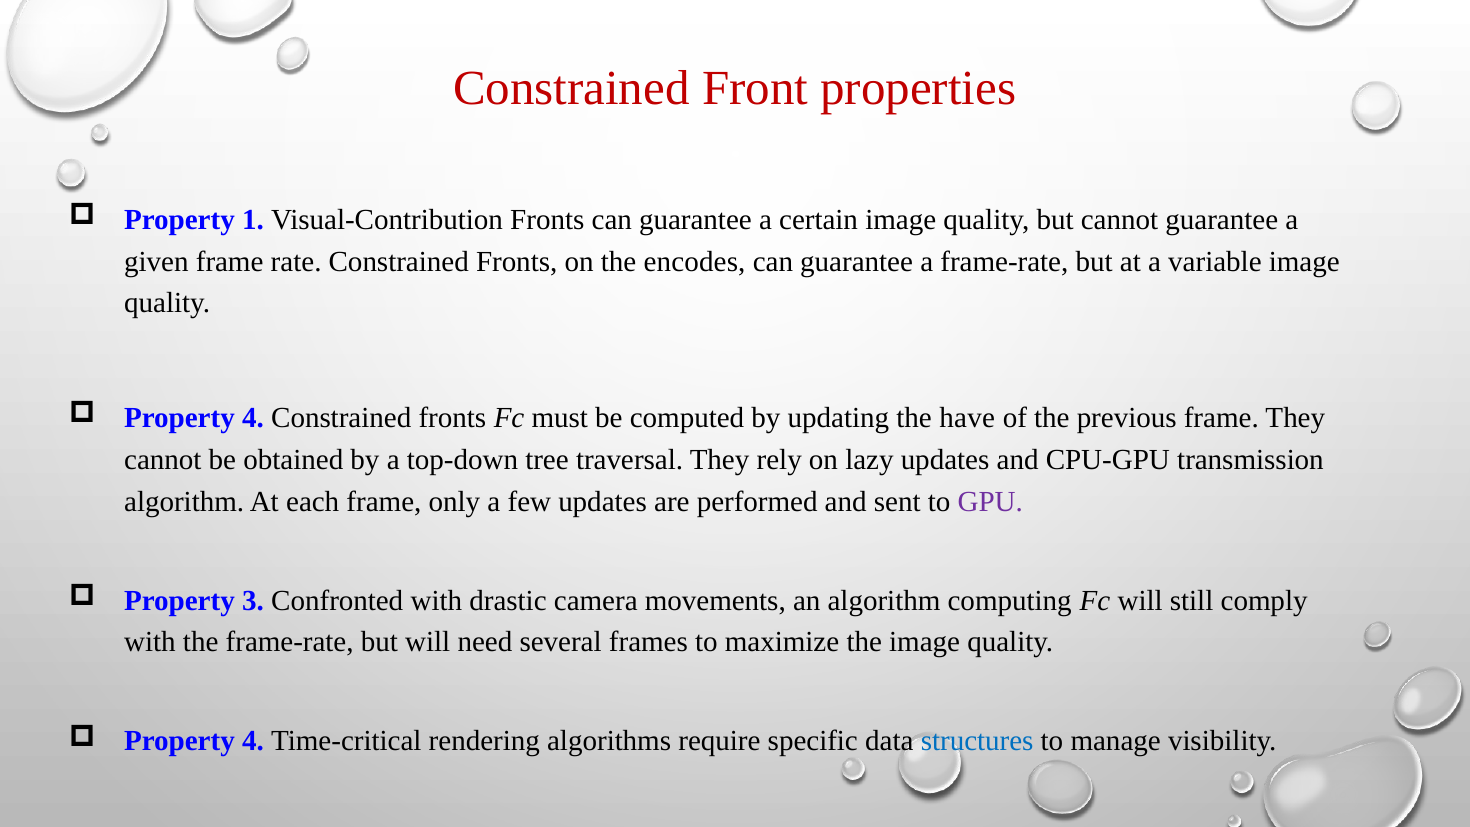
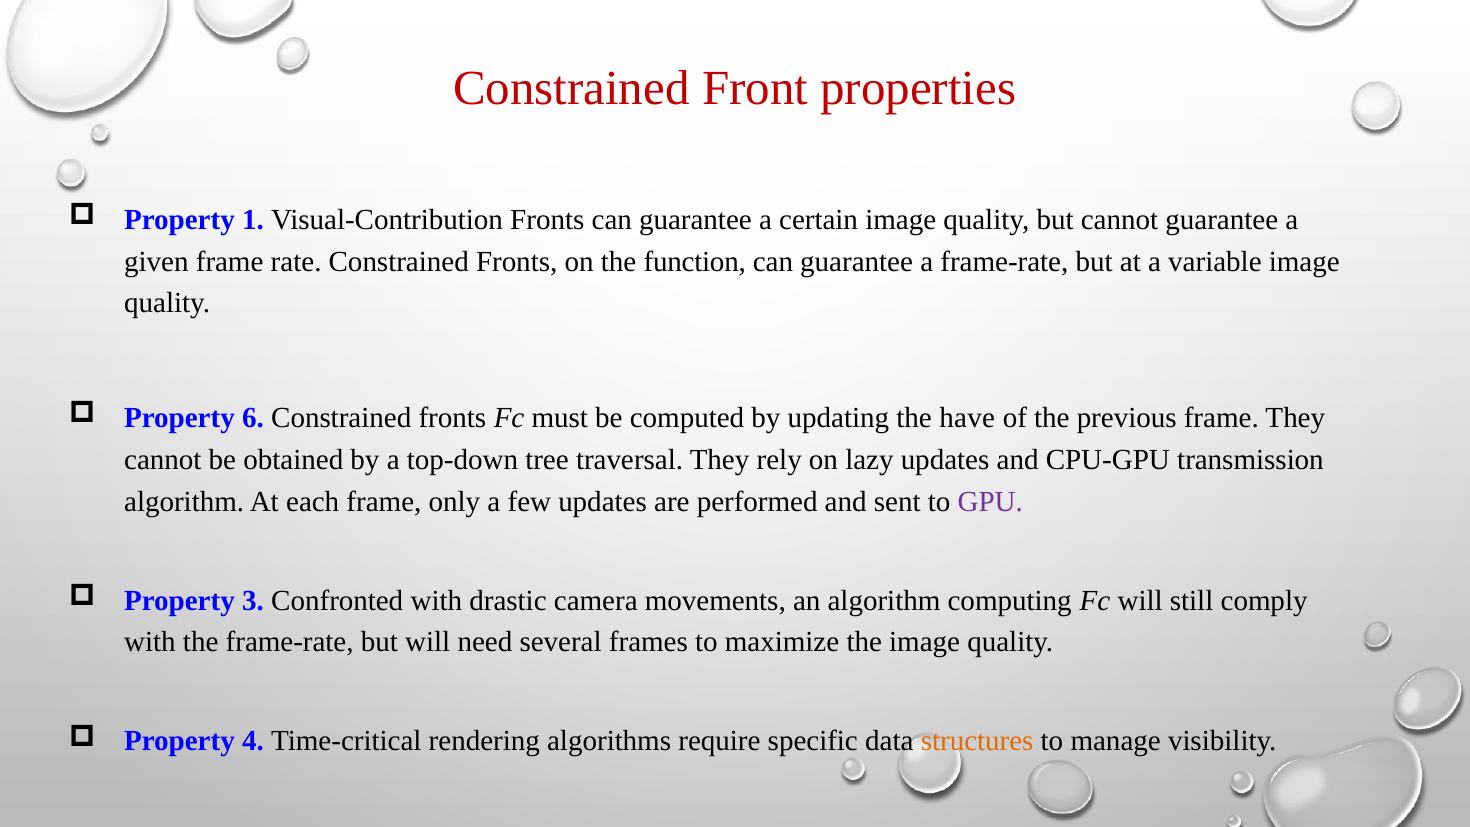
encodes: encodes -> function (695, 261)
4: 4 -> 6 (253, 418)
structures colour: blue -> orange (977, 741)
